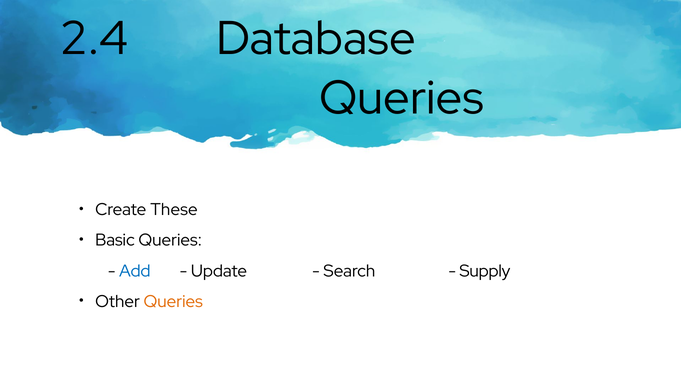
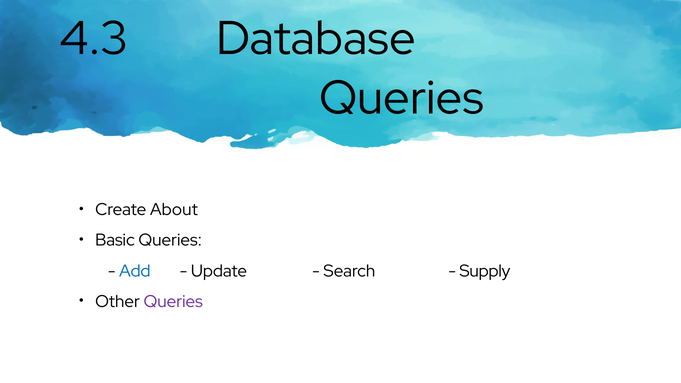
2.4: 2.4 -> 4.3 (94, 38)
These: These -> About (174, 210)
Queries colour: orange -> purple (173, 302)
